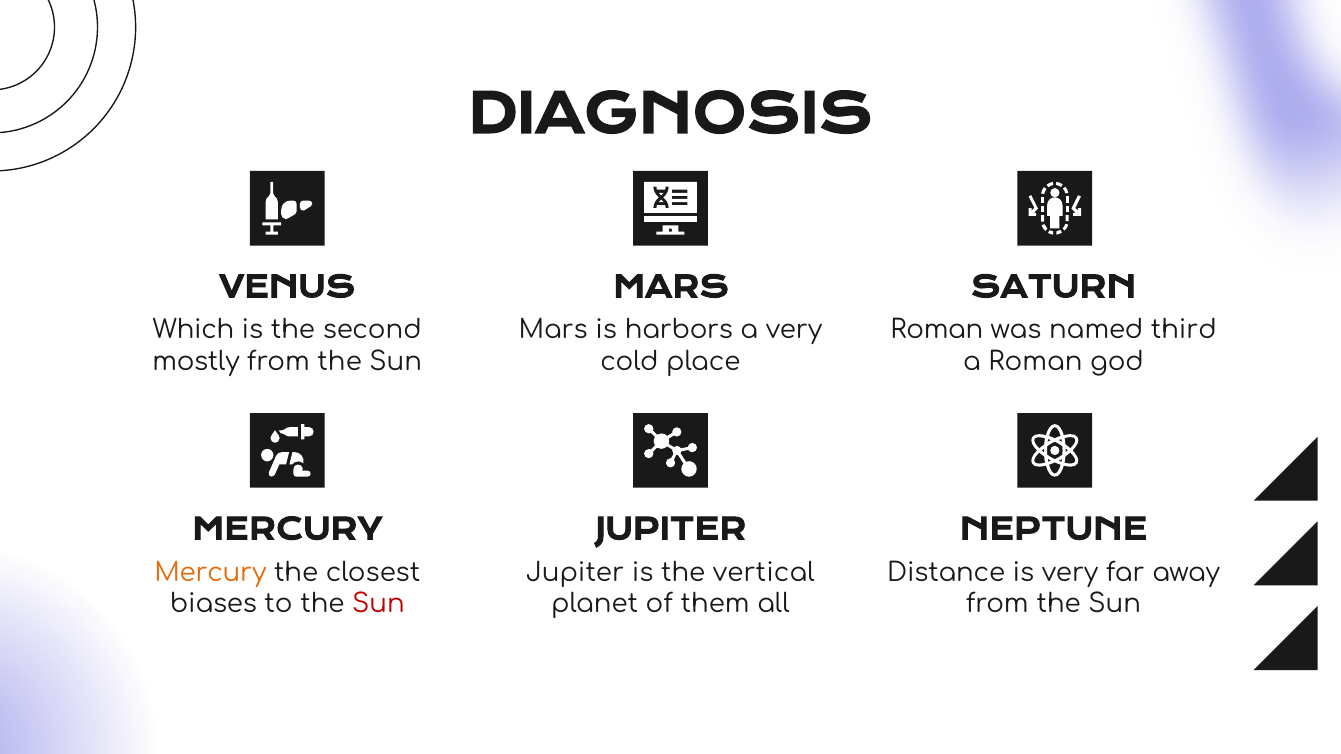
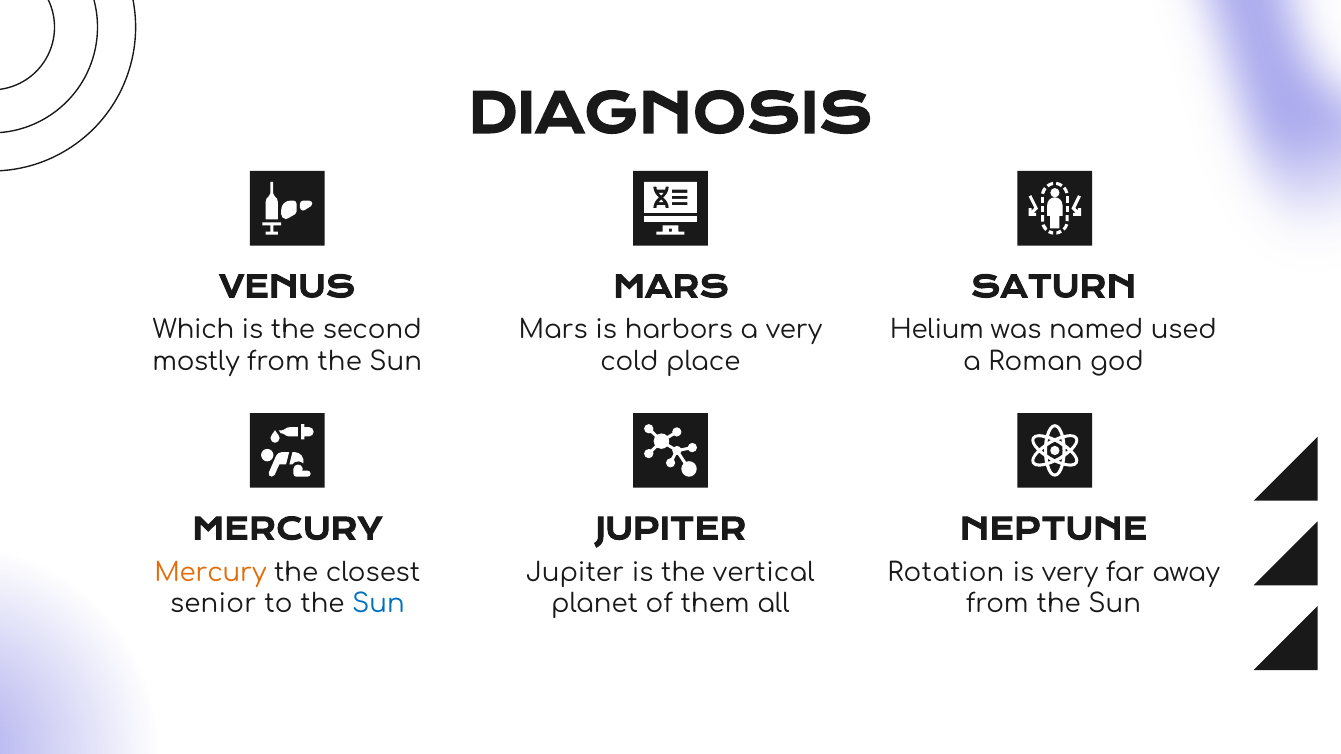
Roman: Roman -> Helium (937, 330)
third: third -> used (1184, 330)
Distance: Distance -> Rotation (946, 573)
biases: biases -> senior (213, 604)
Sun colour: red -> blue (378, 604)
